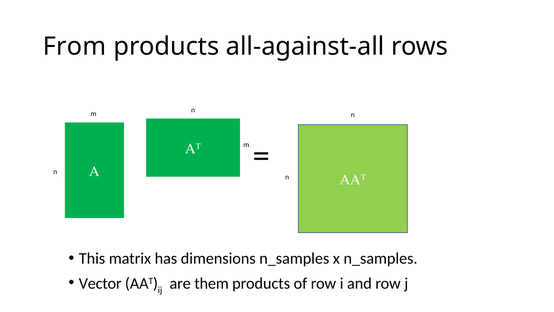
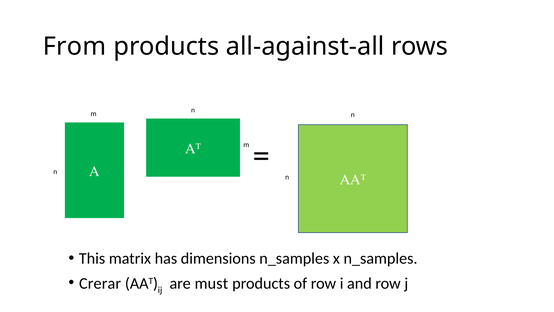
Vector: Vector -> Crerar (100, 283)
them: them -> must (211, 283)
